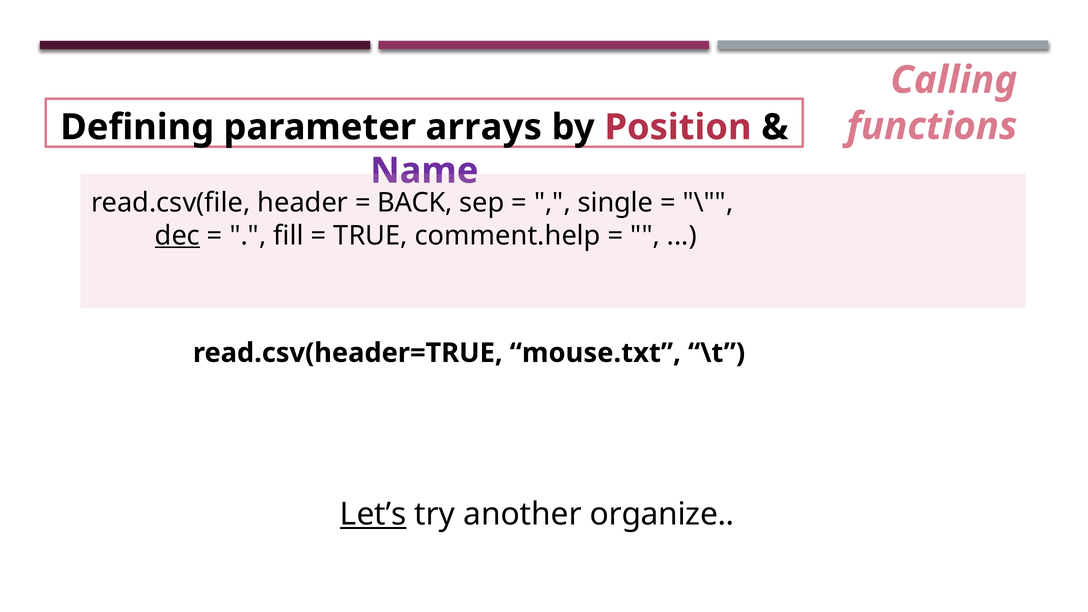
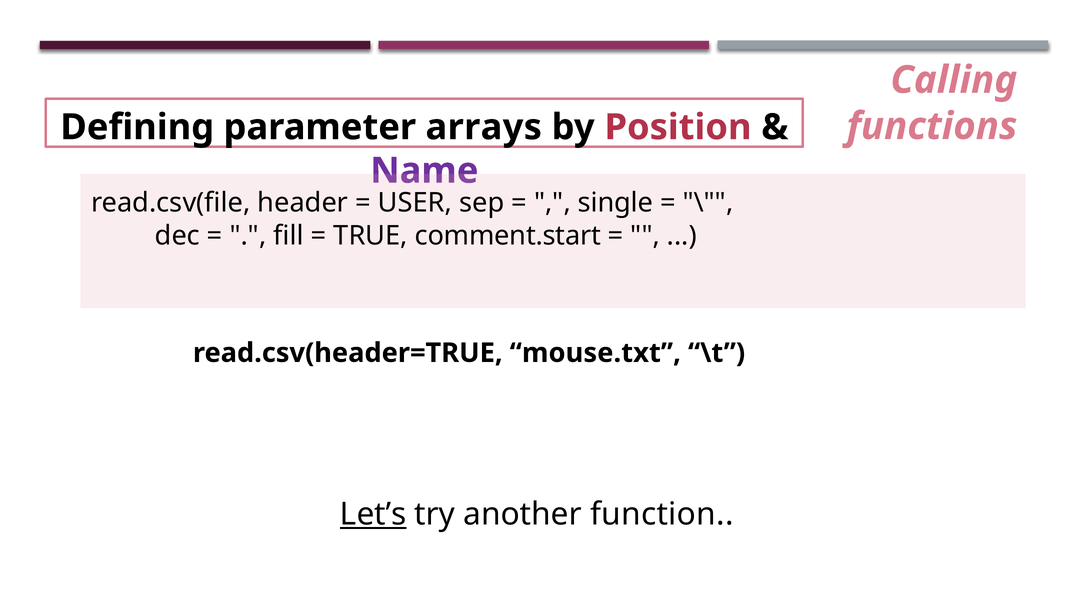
BACK: BACK -> USER (415, 203)
dec underline: present -> none (177, 236)
comment.help: comment.help -> comment.start (508, 236)
organize: organize -> function (662, 514)
